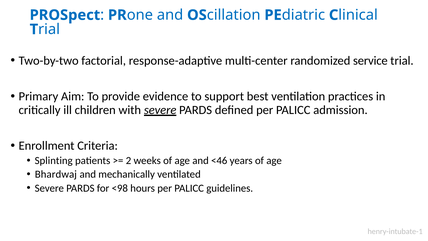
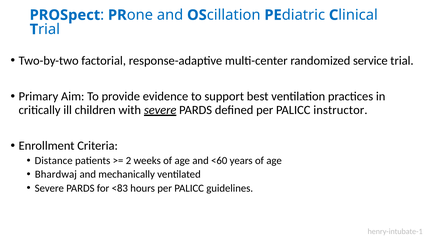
admission: admission -> instructor (340, 110)
Splinting: Splinting -> Distance (54, 160)
<46: <46 -> <60 (219, 160)
<98: <98 -> <83 (120, 188)
